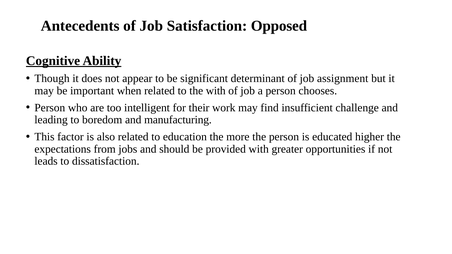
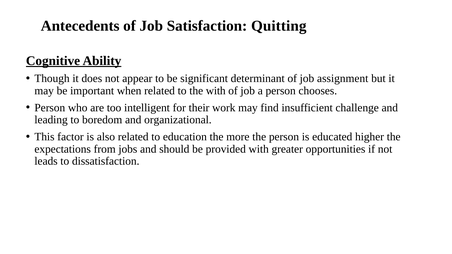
Opposed: Opposed -> Quitting (279, 26)
manufacturing: manufacturing -> organizational (178, 120)
